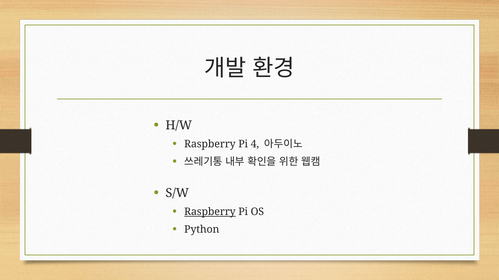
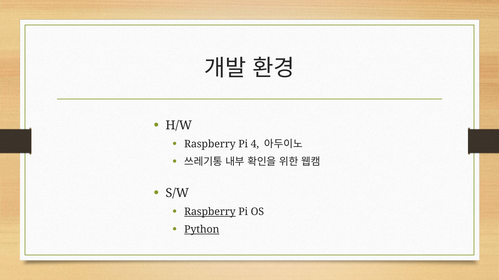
Python underline: none -> present (202, 230)
